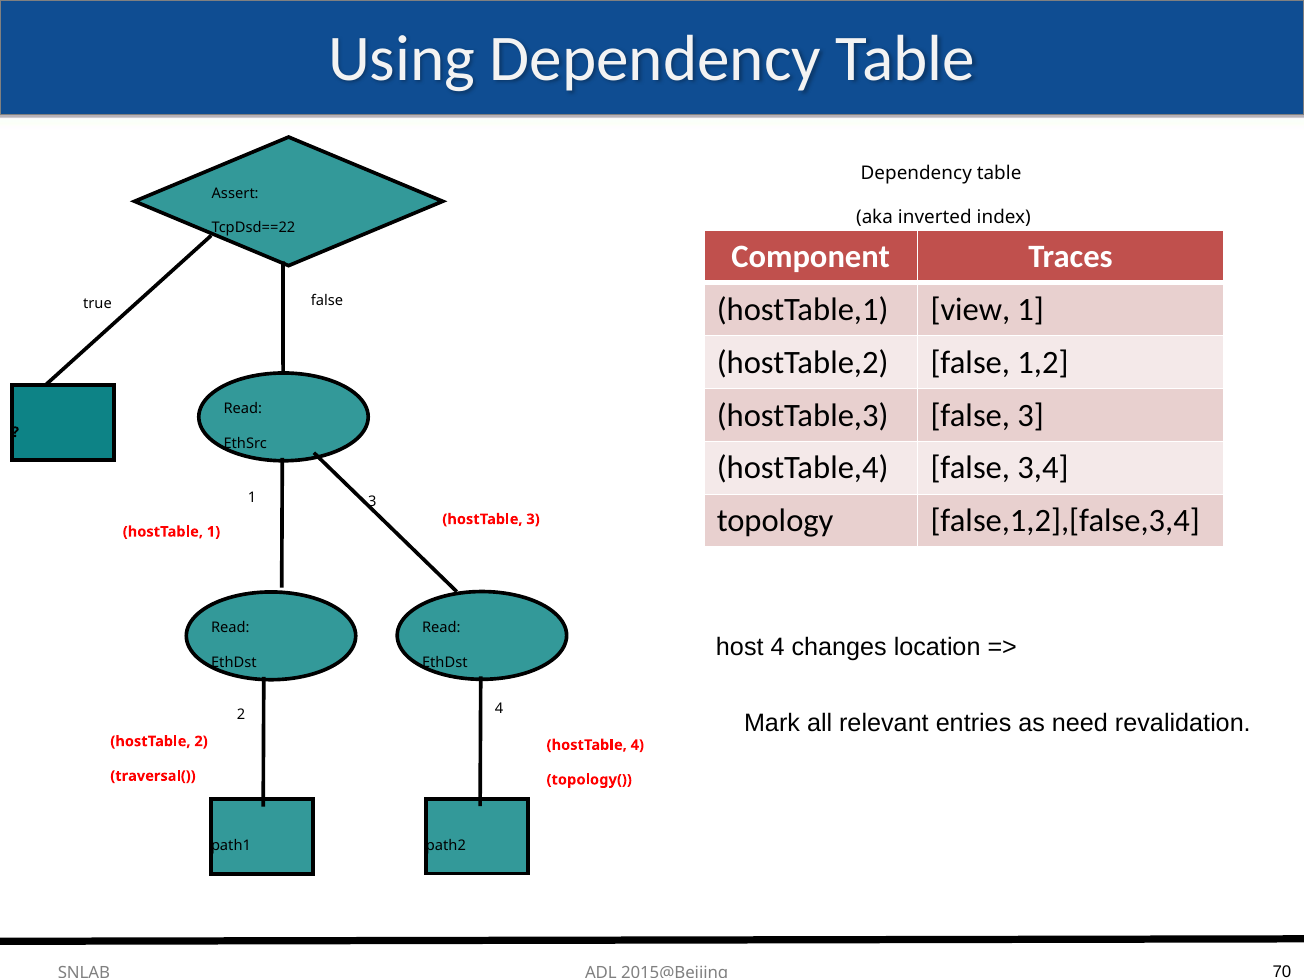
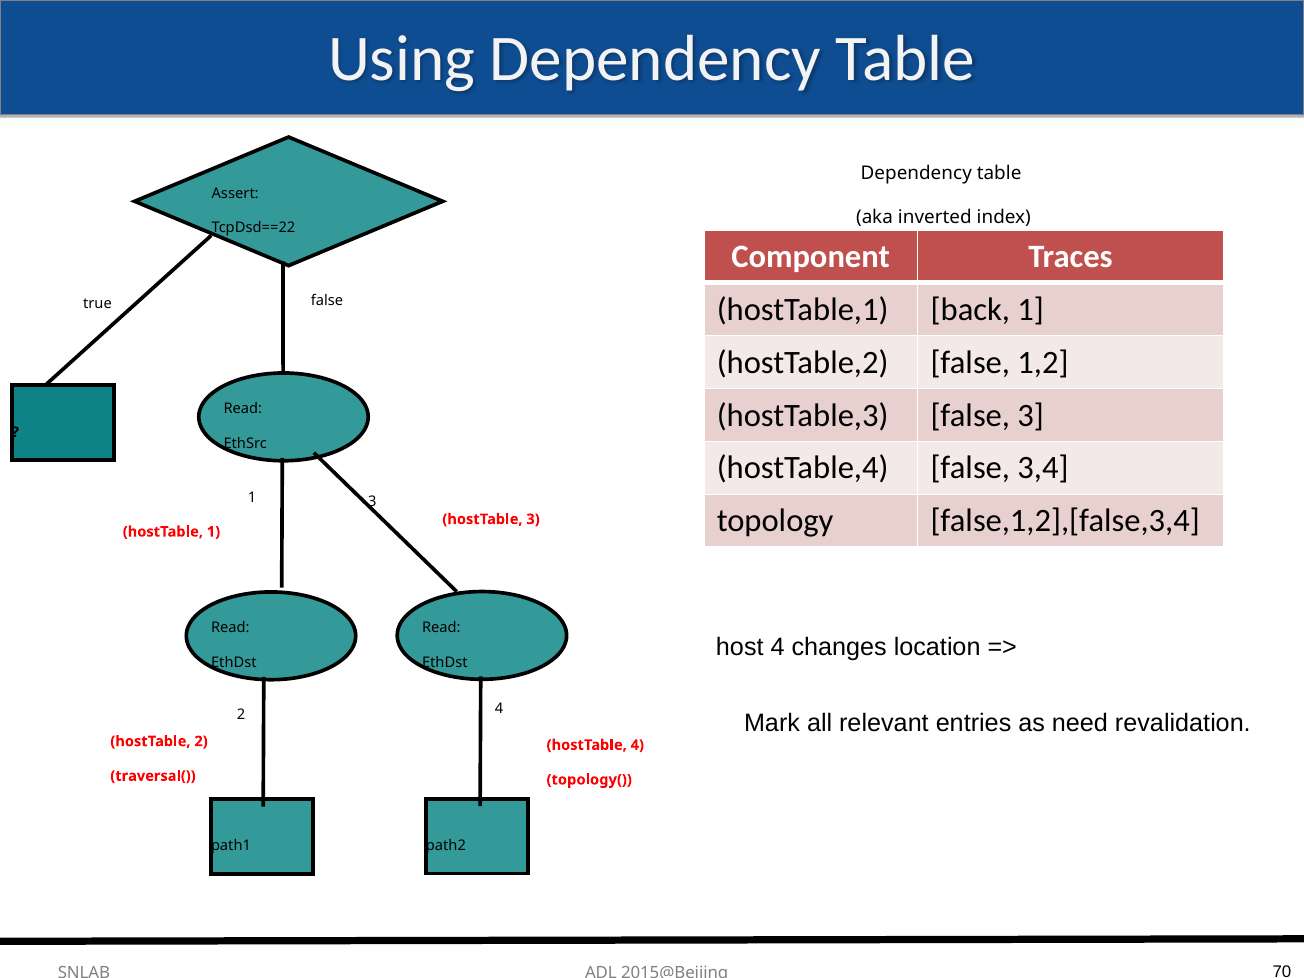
view: view -> back (970, 310)
